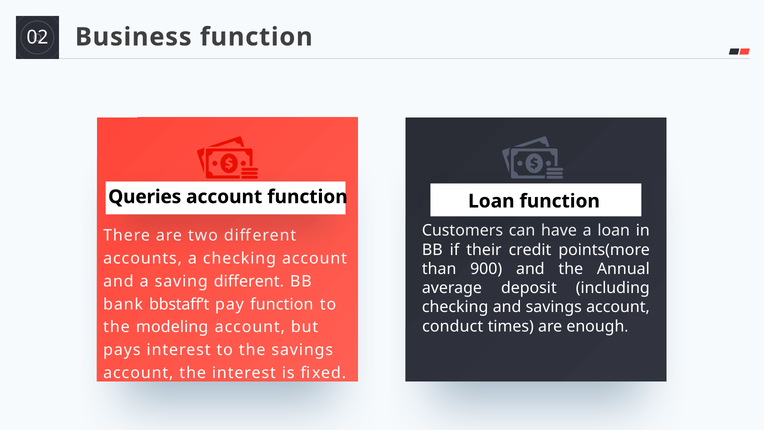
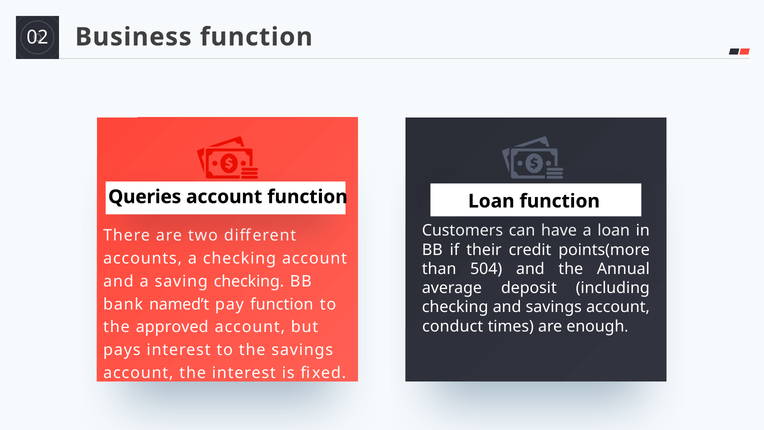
900: 900 -> 504 (486, 269)
saving different: different -> checking (249, 281)
bbstaff’t: bbstaff’t -> named’t (179, 304)
modeling: modeling -> approved (172, 327)
